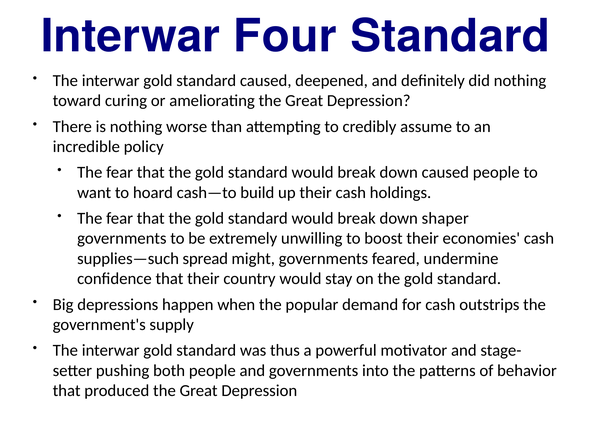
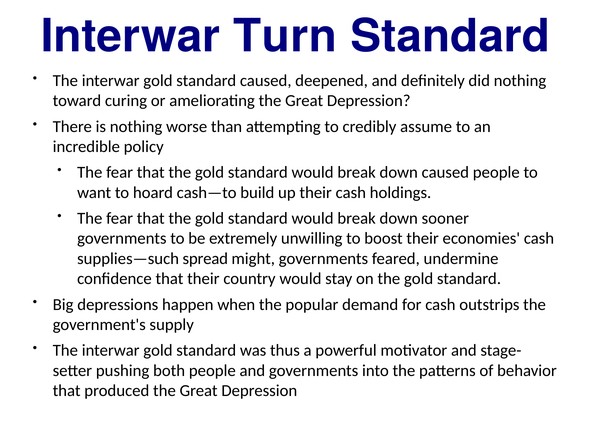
Four: Four -> Turn (285, 36)
shaper: shaper -> sooner (445, 218)
